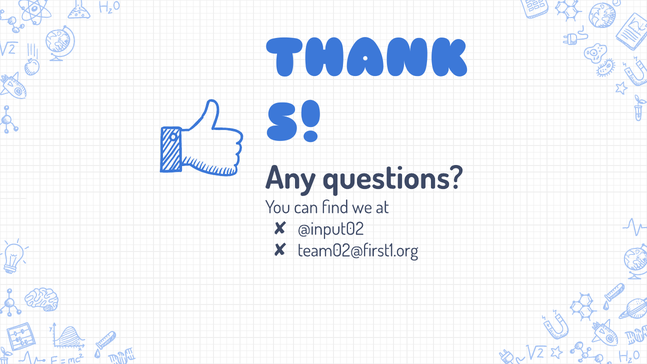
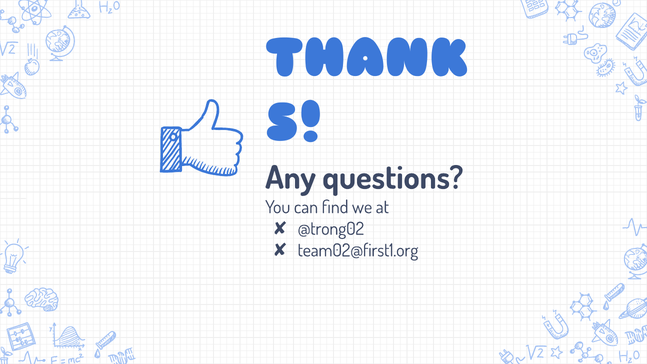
@input02: @input02 -> @trong02 (331, 229)
